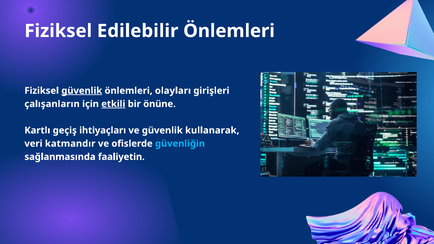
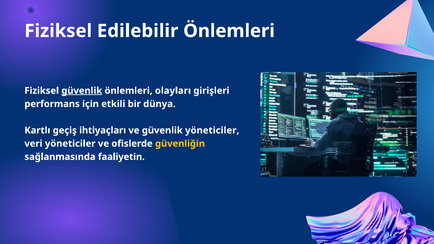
çalışanların: çalışanların -> performans (52, 104)
etkili underline: present -> none (113, 104)
önüne: önüne -> dünya (159, 104)
güvenlik kullanarak: kullanarak -> yöneticiler (212, 130)
veri katmandır: katmandır -> yöneticiler (70, 144)
güvenliğin colour: light blue -> yellow (180, 144)
